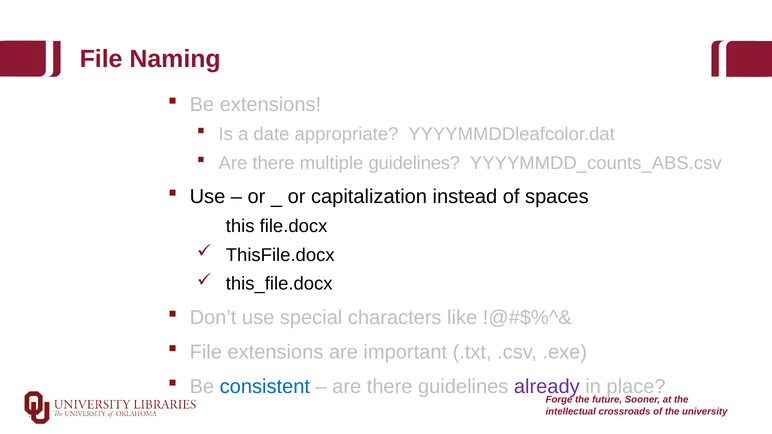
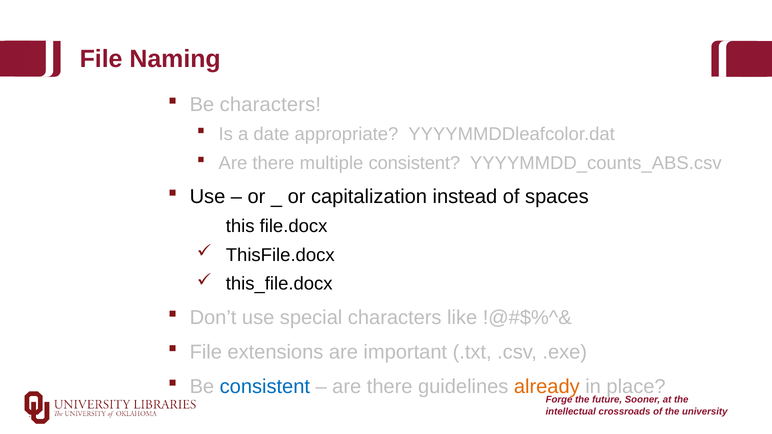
Be extensions: extensions -> characters (270, 105)
multiple guidelines: guidelines -> consistent (414, 163)
already colour: purple -> orange (547, 387)
